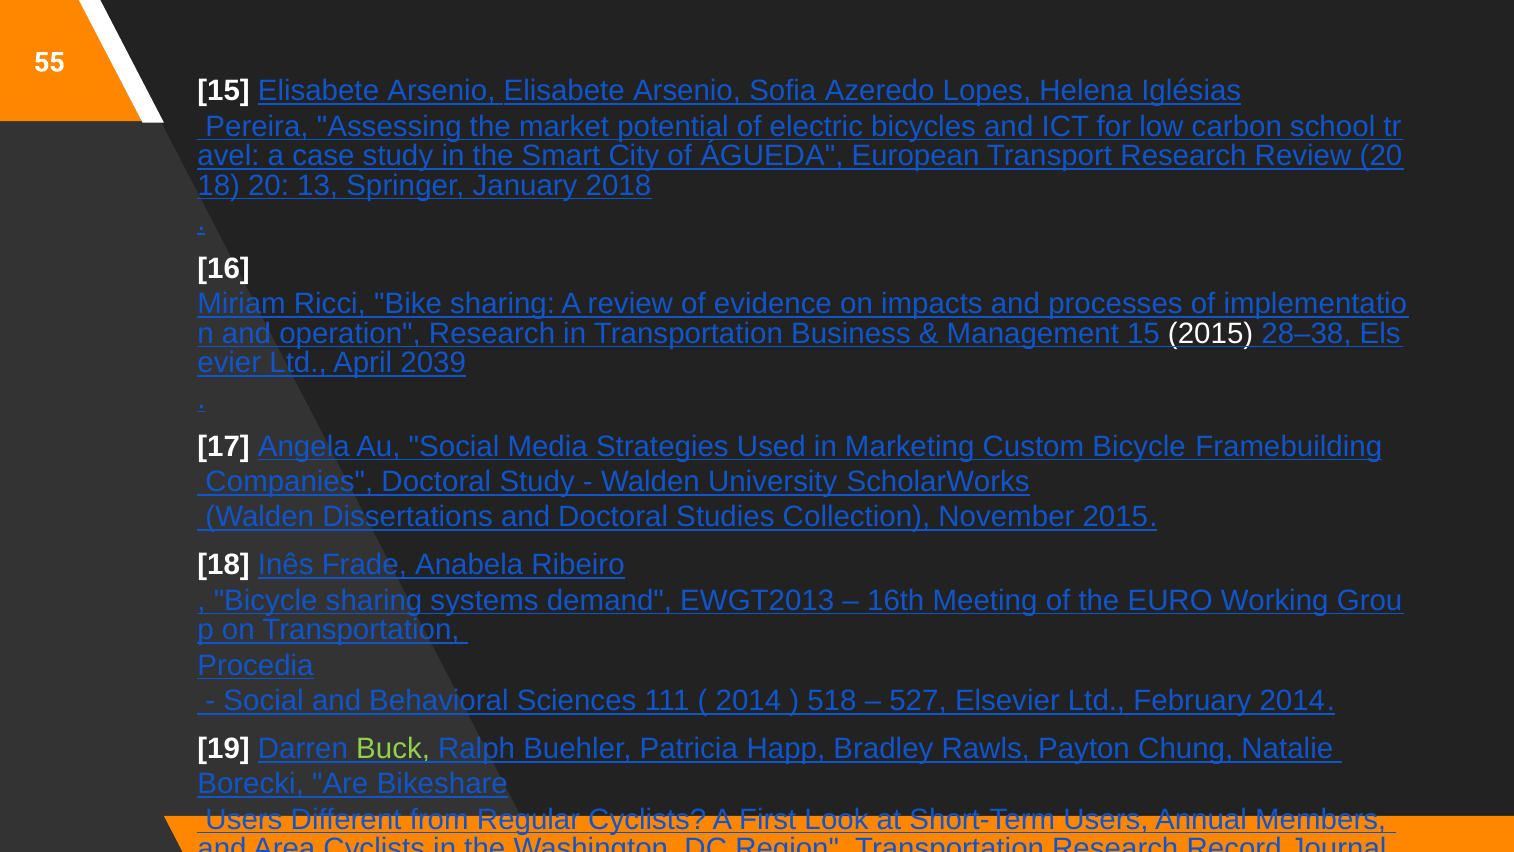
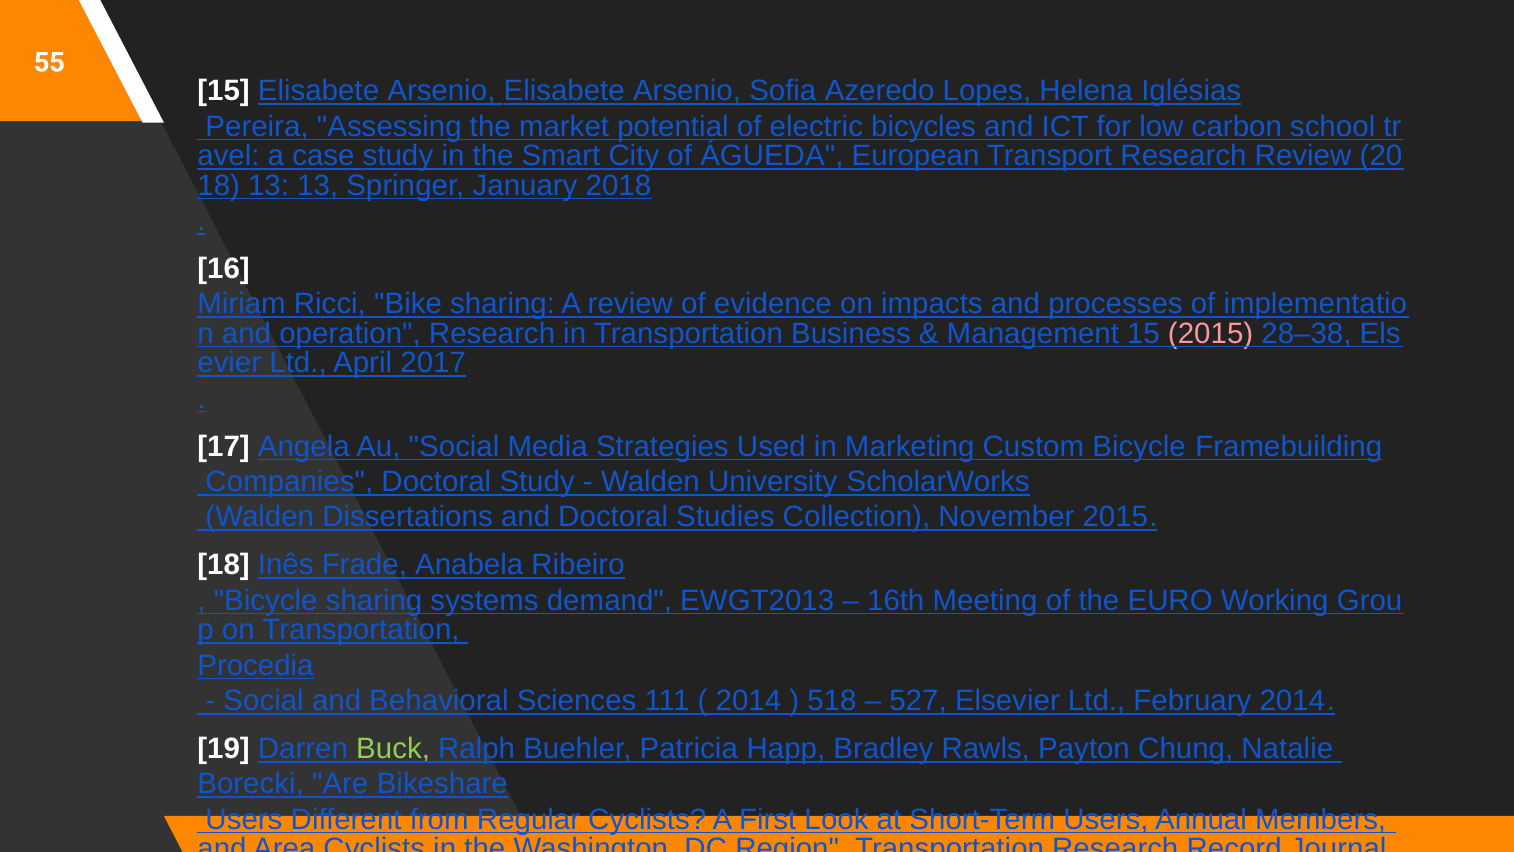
18 20: 20 -> 13 (269, 185)
2015 colour: white -> pink (1211, 333)
2039: 2039 -> 2017 (433, 363)
